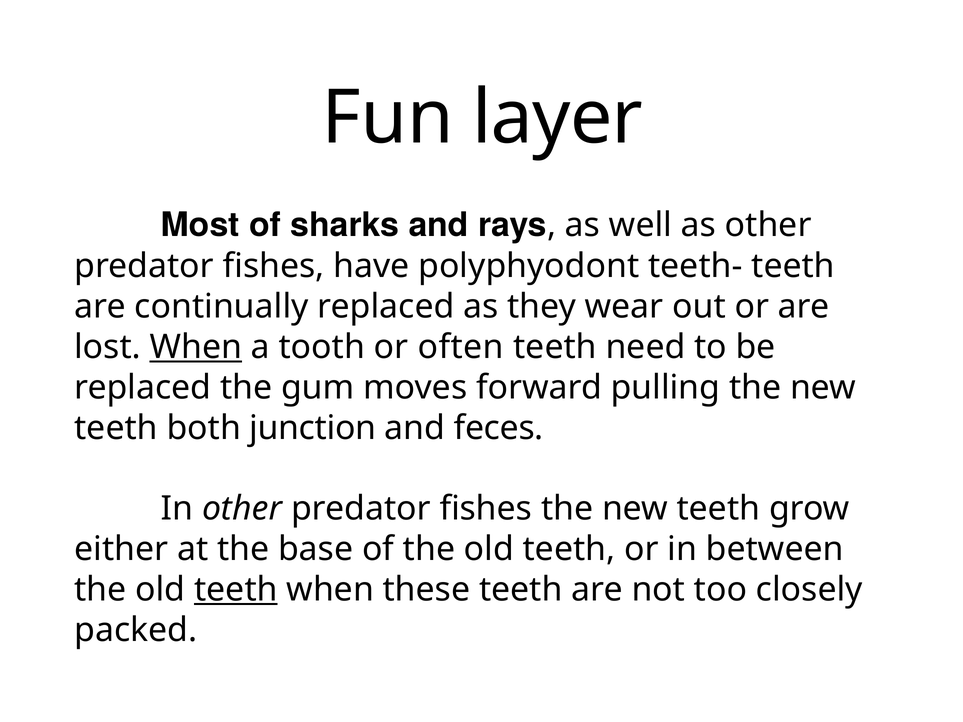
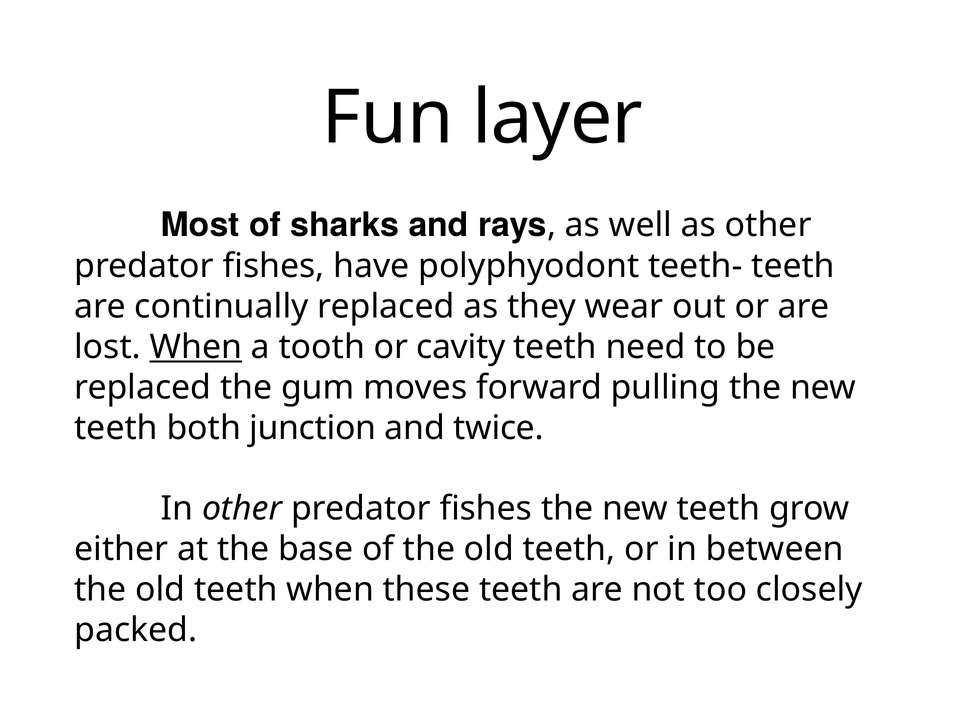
often: often -> cavity (461, 347)
feces: feces -> twice (499, 428)
teeth underline: present -> none (236, 590)
